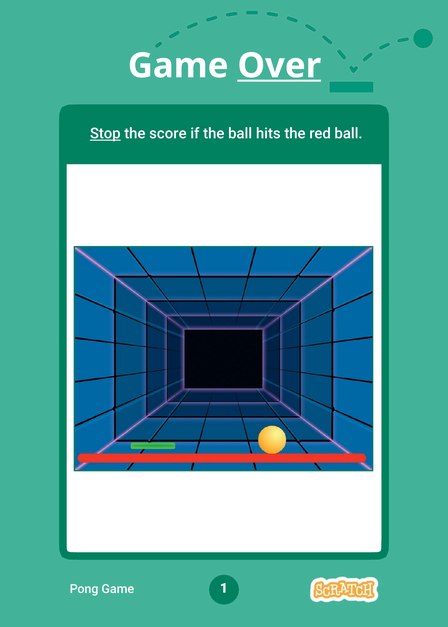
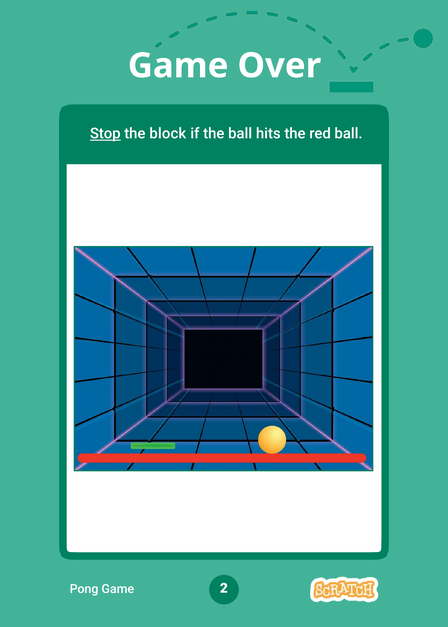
Over underline: present -> none (279, 66)
score: score -> block (168, 134)
1: 1 -> 2 (224, 588)
